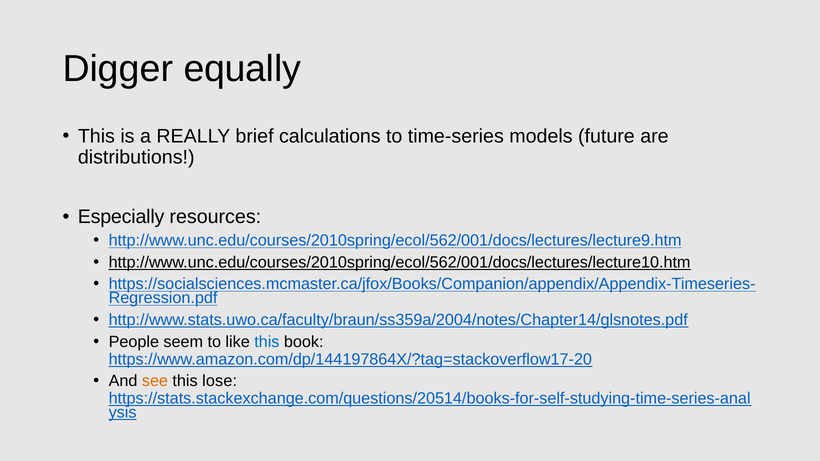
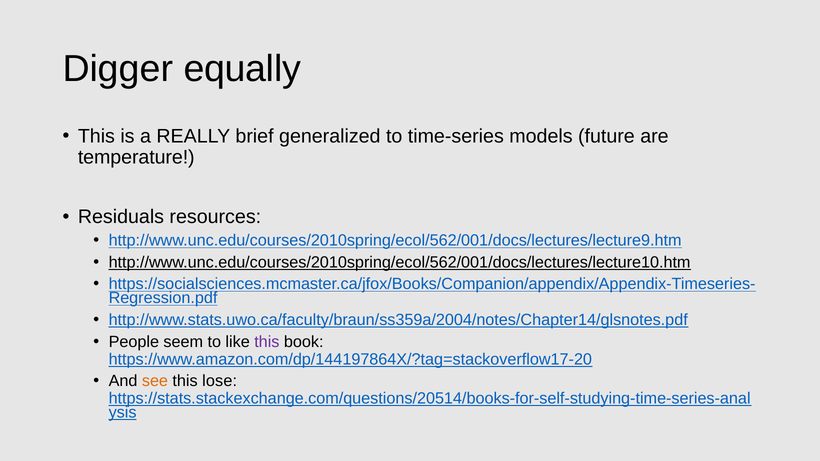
calculations: calculations -> generalized (330, 136)
distributions: distributions -> temperature (136, 158)
Especially: Especially -> Residuals (121, 217)
this colour: blue -> purple (267, 342)
